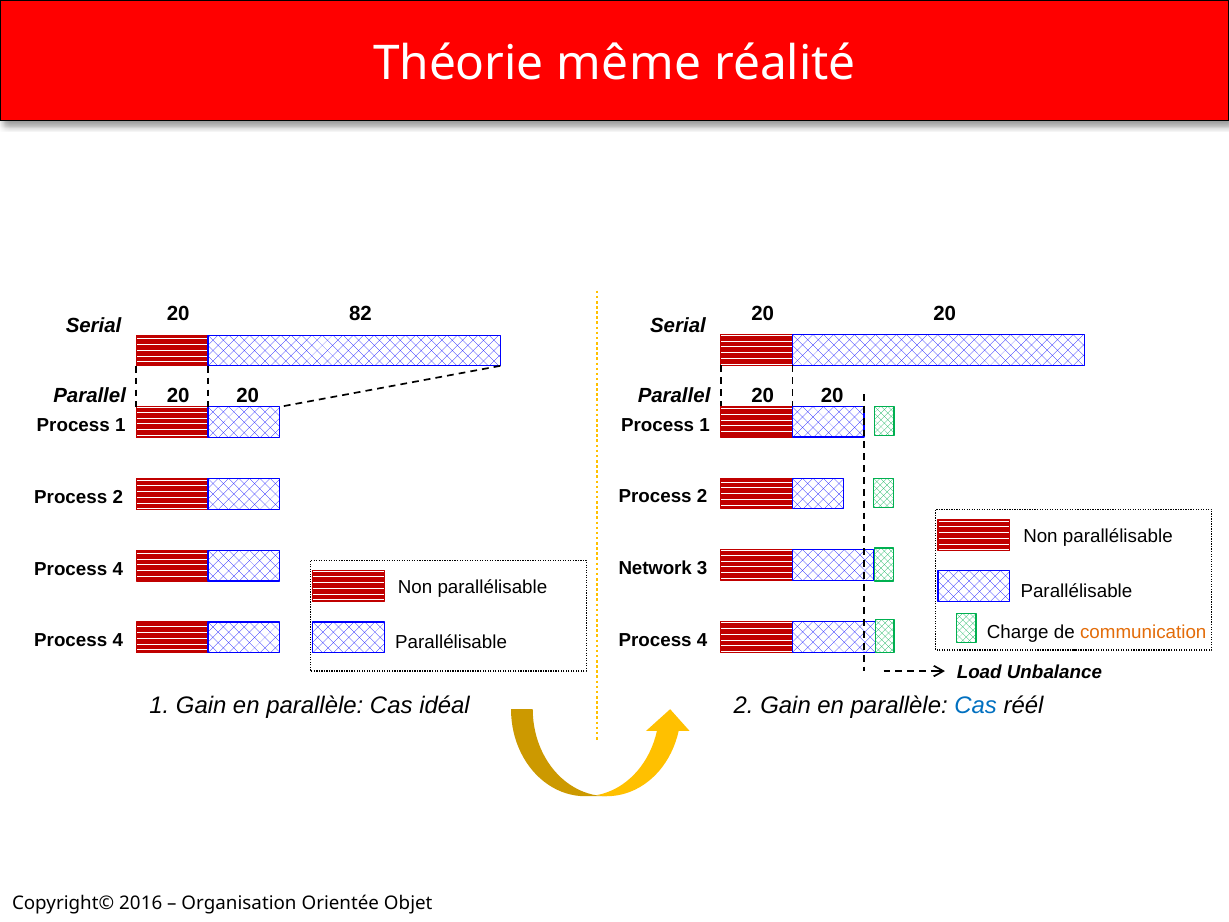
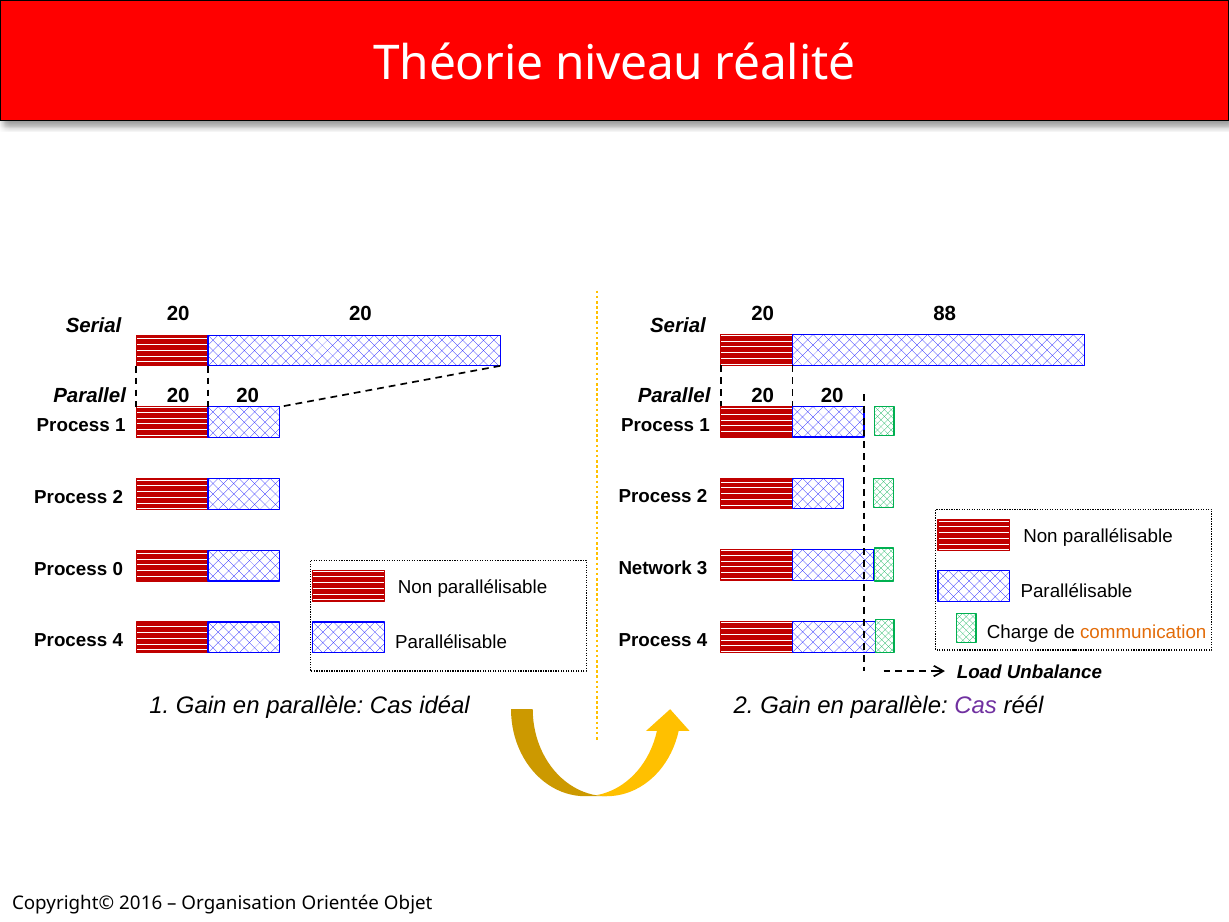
même: même -> niveau (629, 64)
20: 20 -> 88 (945, 313)
82: 82 -> 20 (360, 314)
4: 4 -> 0 (118, 569)
Cas colour: blue -> purple (976, 705)
